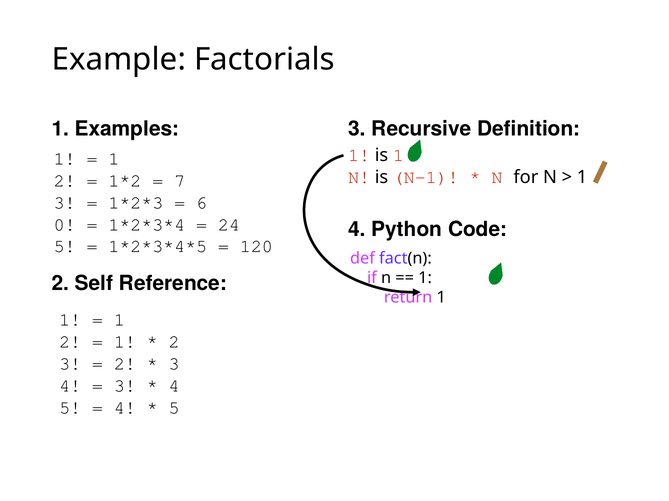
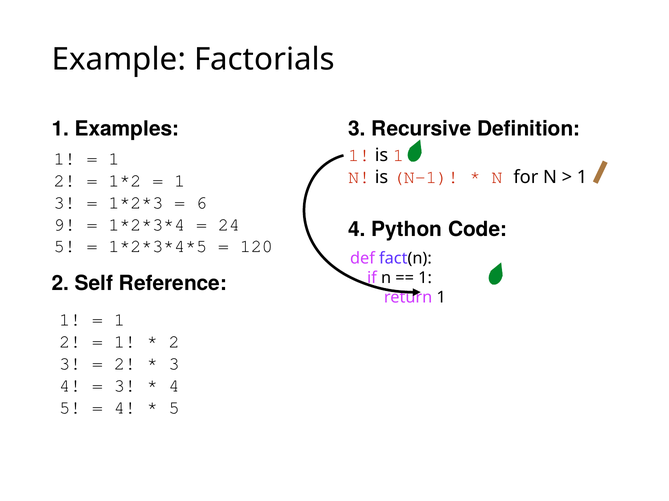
7: 7 -> 1 (180, 181)
0: 0 -> 9 (65, 225)
